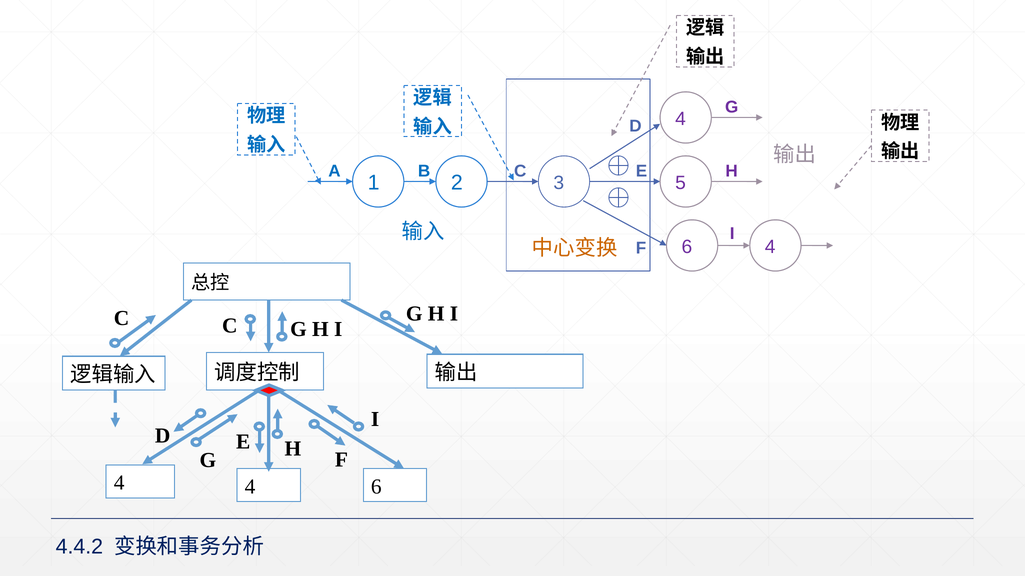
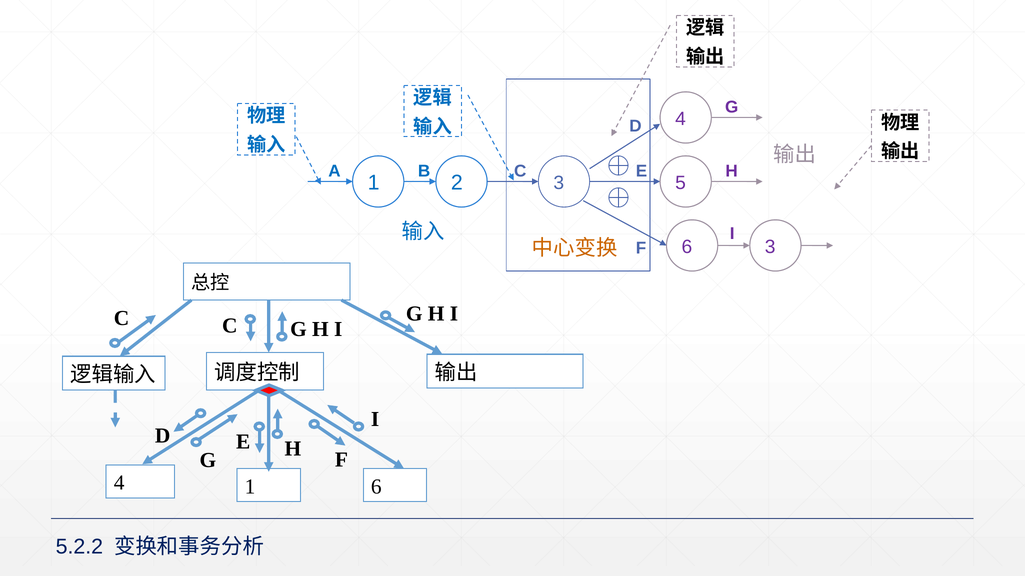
6 4: 4 -> 3 (770, 247)
4 4: 4 -> 1 (250, 487)
4.4.2: 4.4.2 -> 5.2.2 (79, 547)
